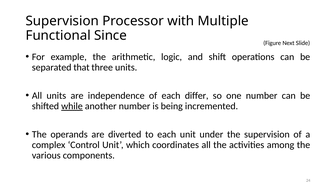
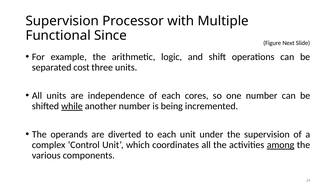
that: that -> cost (81, 67)
differ: differ -> cores (197, 96)
among underline: none -> present (281, 145)
